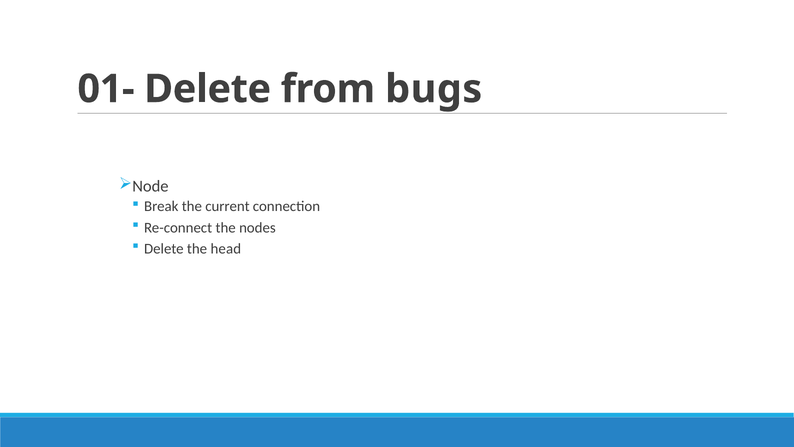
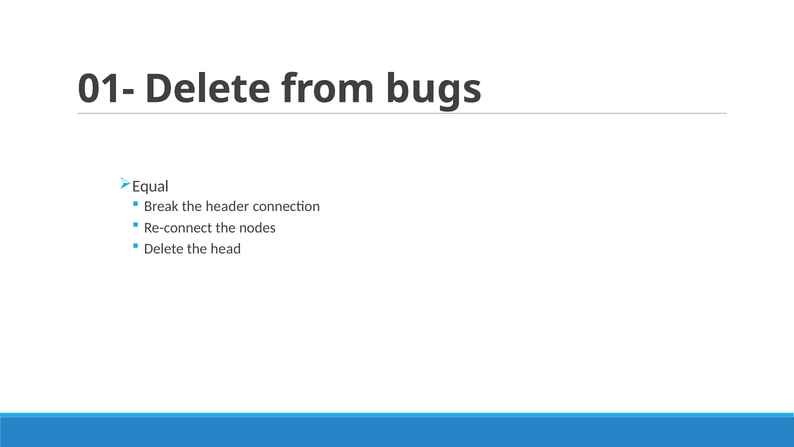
Node: Node -> Equal (150, 186)
current: current -> header (227, 206)
